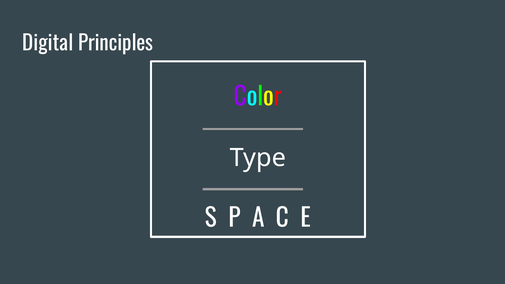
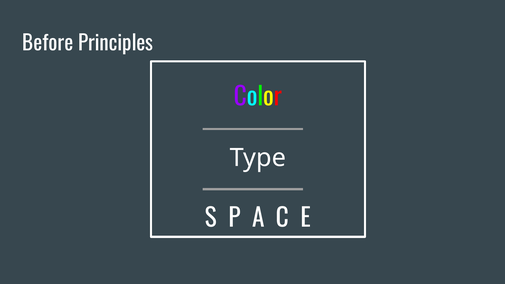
Digital: Digital -> Before (48, 44)
